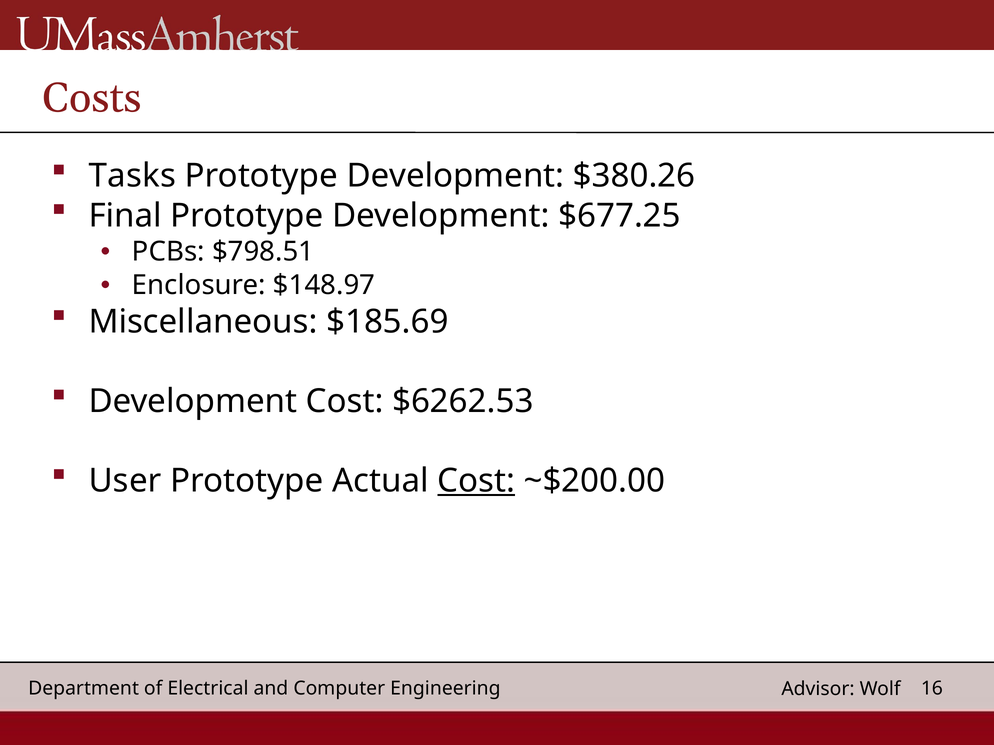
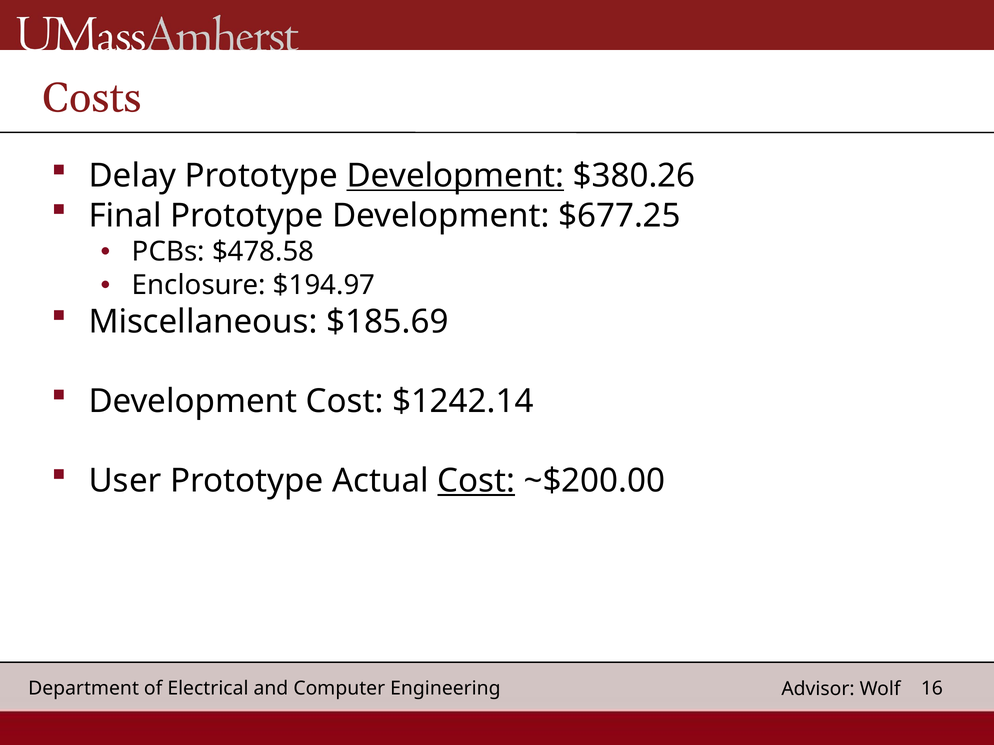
Tasks: Tasks -> Delay (132, 176)
Development underline: none -> present (455, 176)
$798.51: $798.51 -> $478.58 (263, 252)
$148.97: $148.97 -> $194.97 (324, 285)
$6262.53: $6262.53 -> $1242.14 (463, 401)
